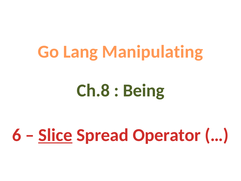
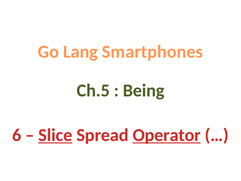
Manipulating: Manipulating -> Smartphones (152, 52)
Ch.8: Ch.8 -> Ch.5 (93, 90)
Operator underline: none -> present (167, 135)
